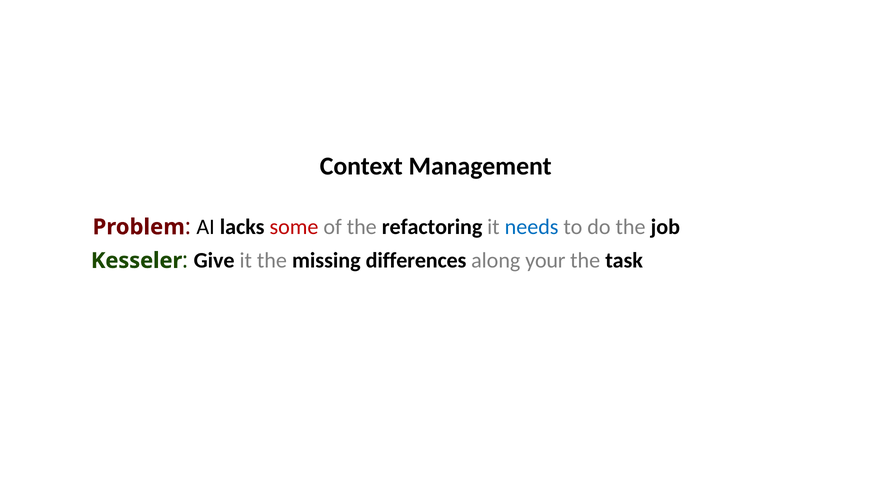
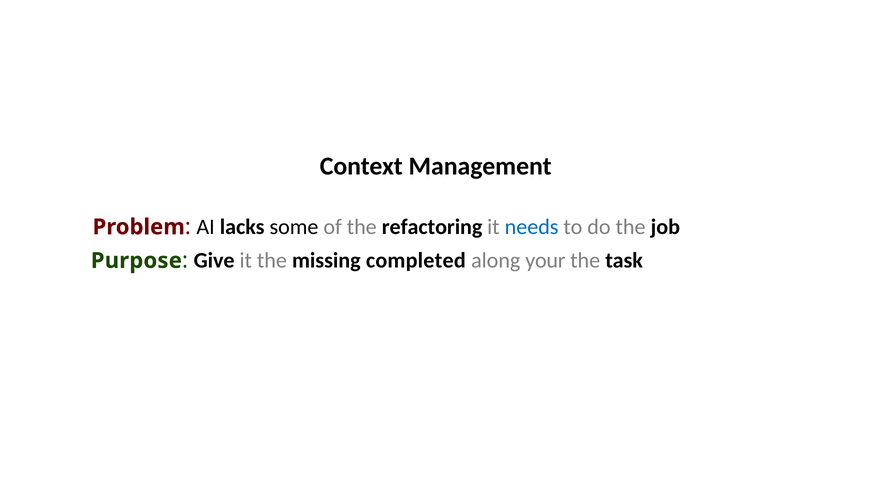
some colour: red -> black (294, 227)
Kesseler: Kesseler -> Purpose (136, 261)
differences: differences -> completed (416, 261)
